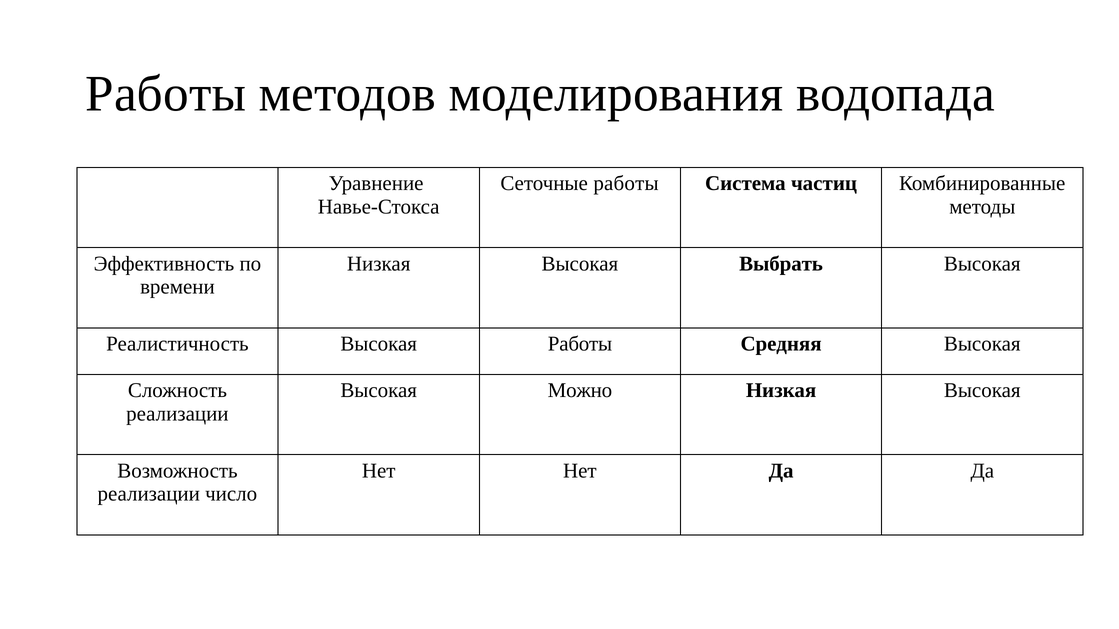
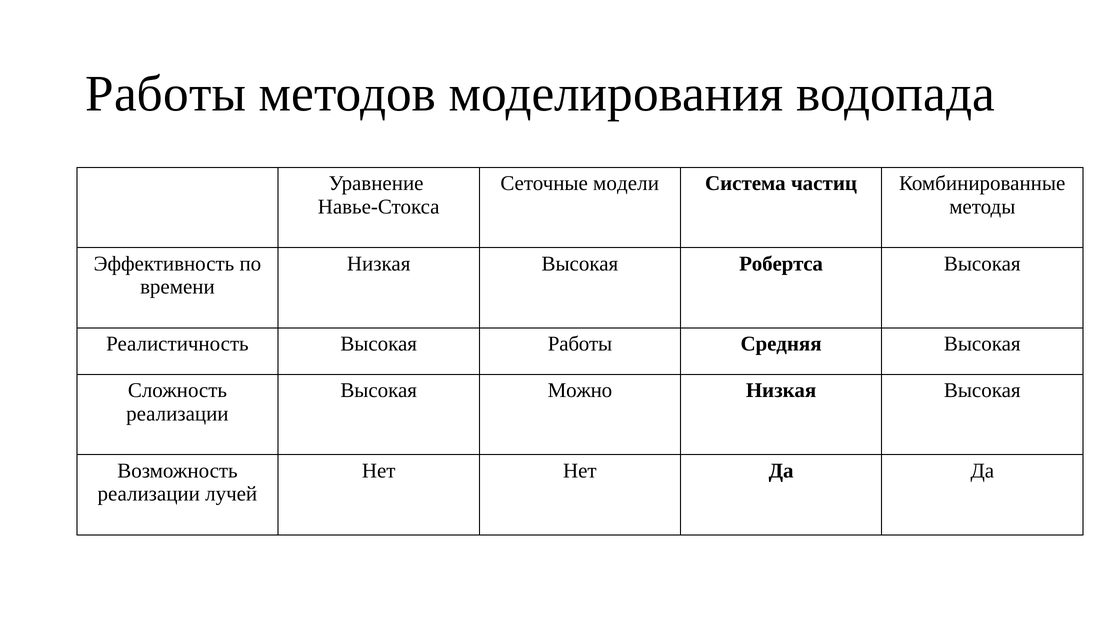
Сеточные работы: работы -> модели (626, 184)
Выбрать: Выбрать -> Робертса (781, 264)
число: число -> лучей (231, 494)
